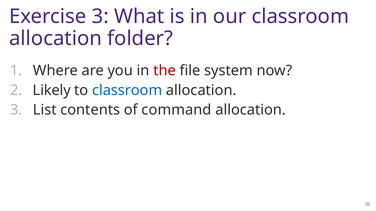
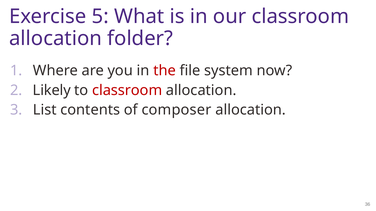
Exercise 3: 3 -> 5 (100, 17)
classroom colour: blue -> red (127, 90)
command: command -> composer (176, 110)
